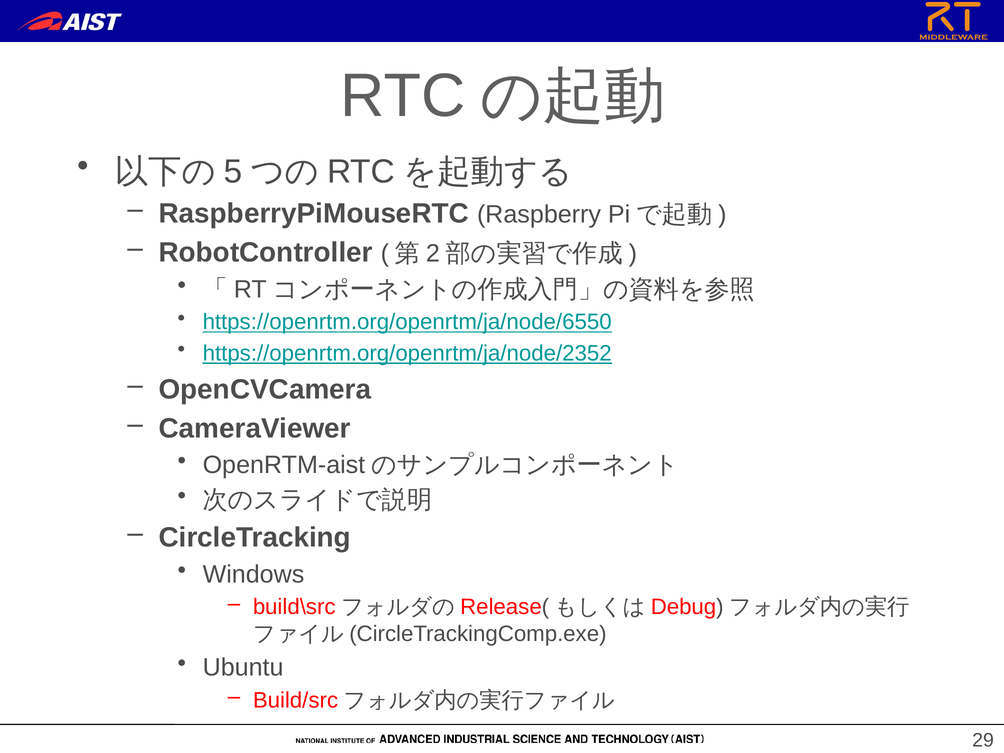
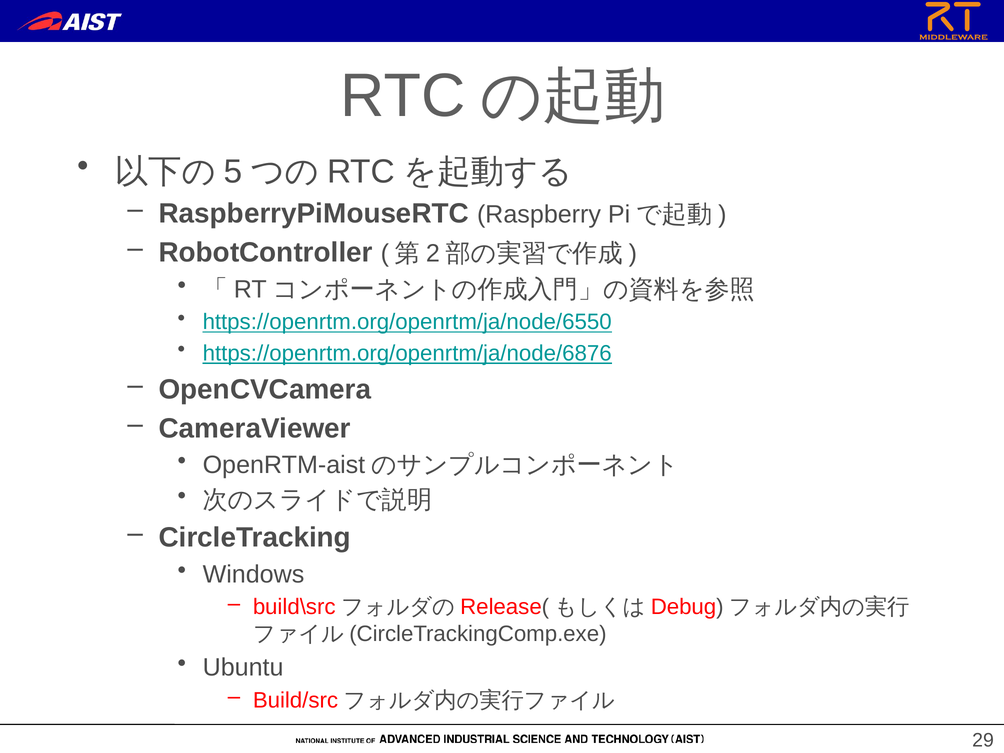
https://openrtm.org/openrtm/ja/node/2352: https://openrtm.org/openrtm/ja/node/2352 -> https://openrtm.org/openrtm/ja/node/6876 (407, 353)
